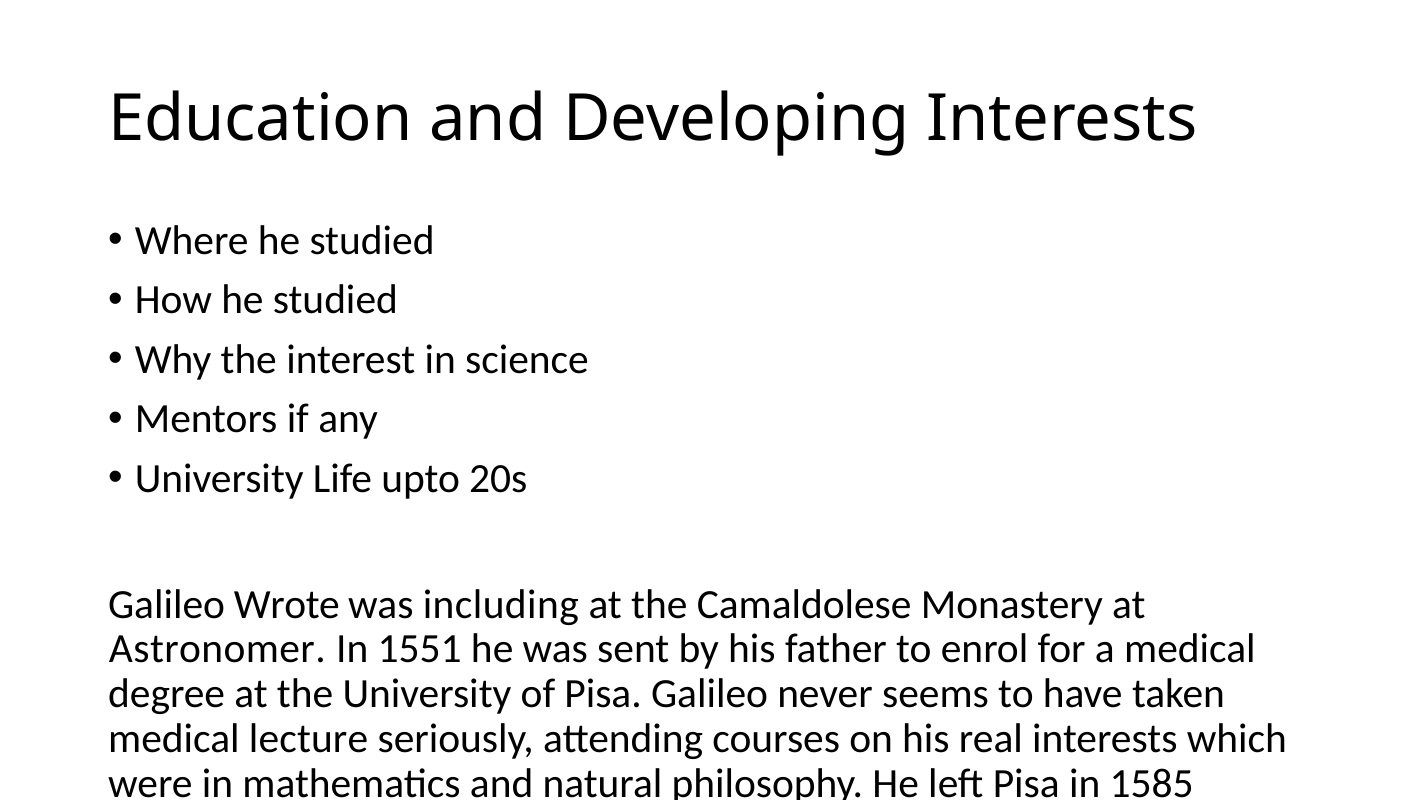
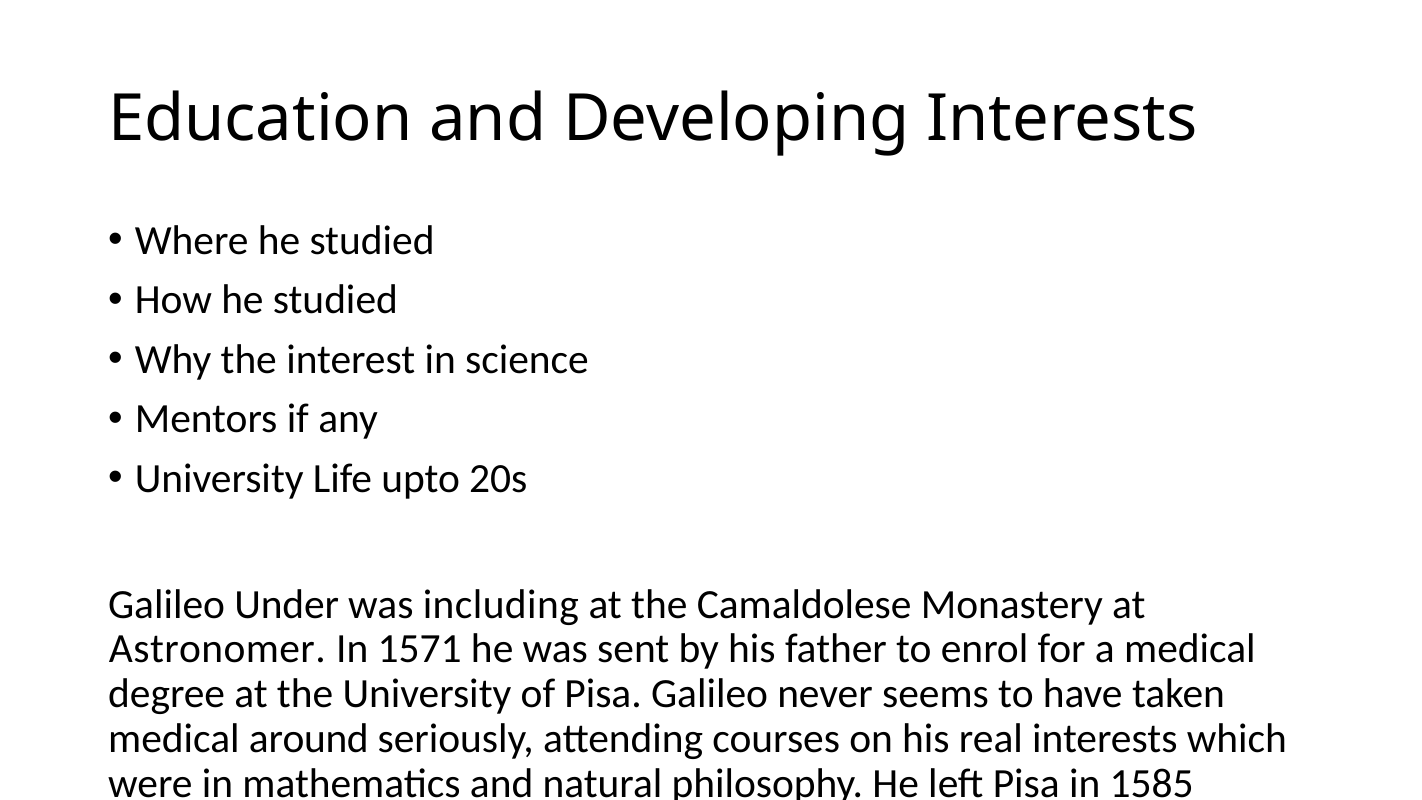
Galileo Wrote: Wrote -> Under (287, 604)
1551: 1551 -> 1571 (420, 649)
medical lecture: lecture -> around (309, 739)
